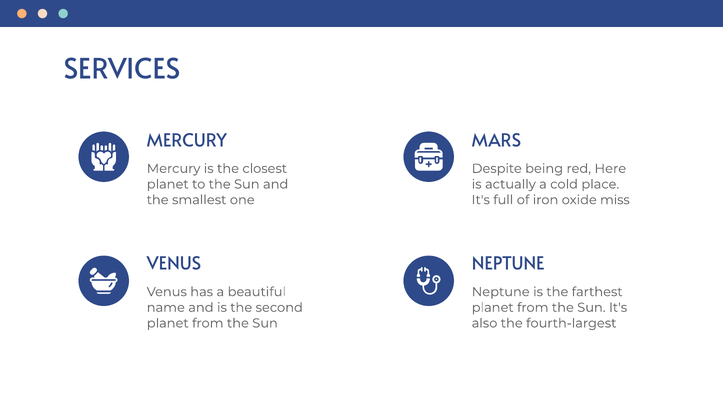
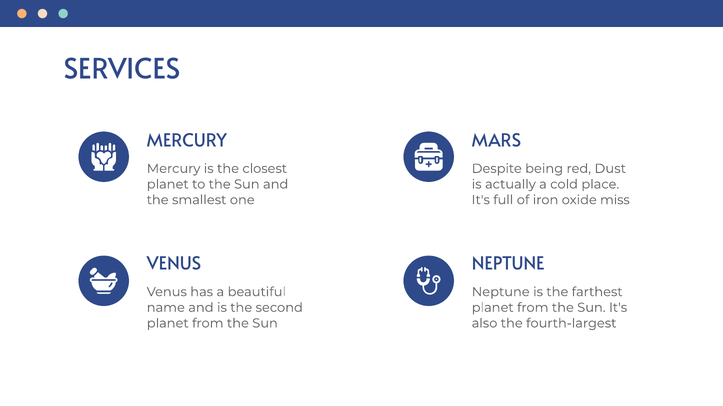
Here: Here -> Dust (610, 169)
